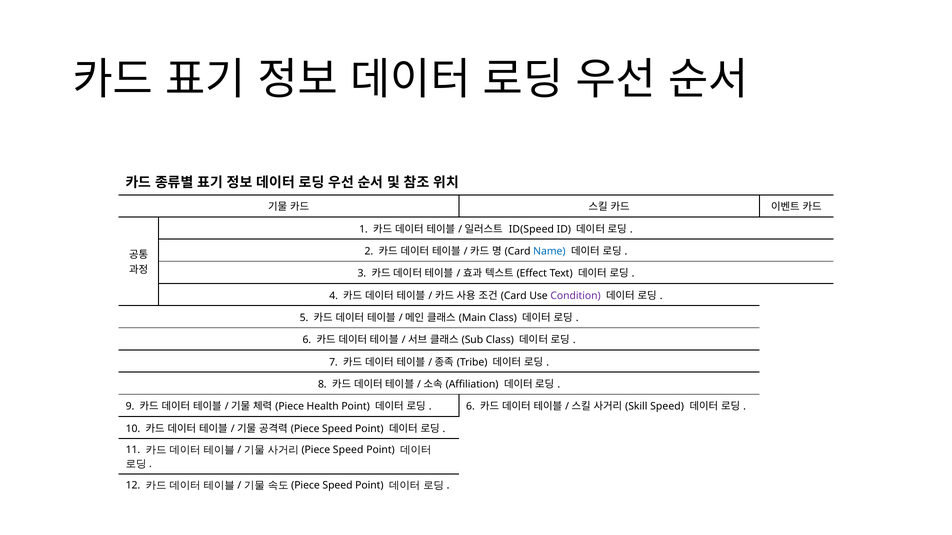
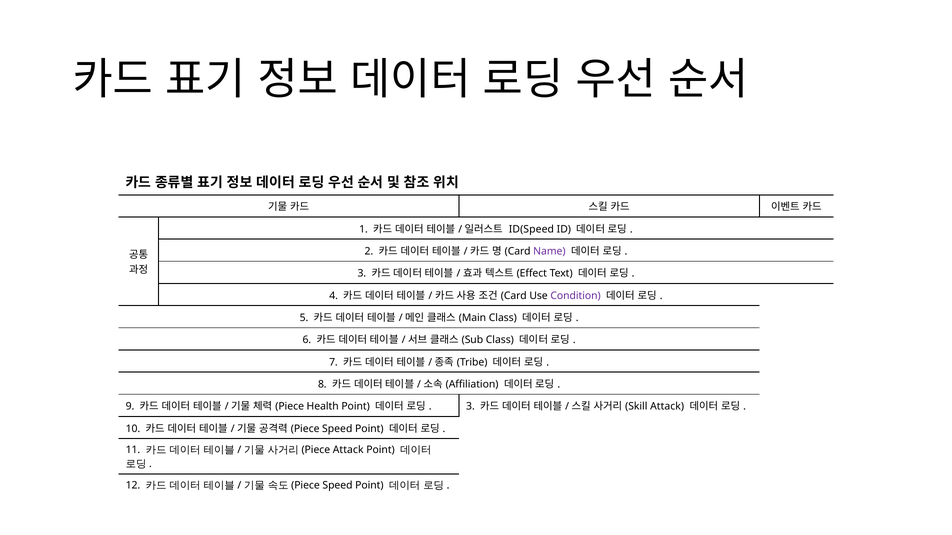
Name colour: blue -> purple (549, 252)
6: 6 -> 3 (470, 407)
Speed: Speed -> Attack (667, 407)
Speed: Speed -> Attack (348, 450)
